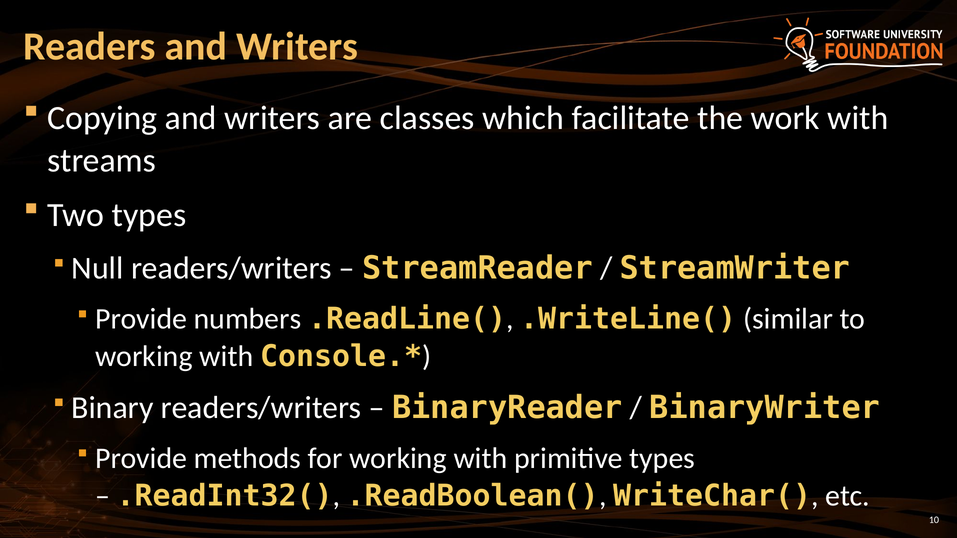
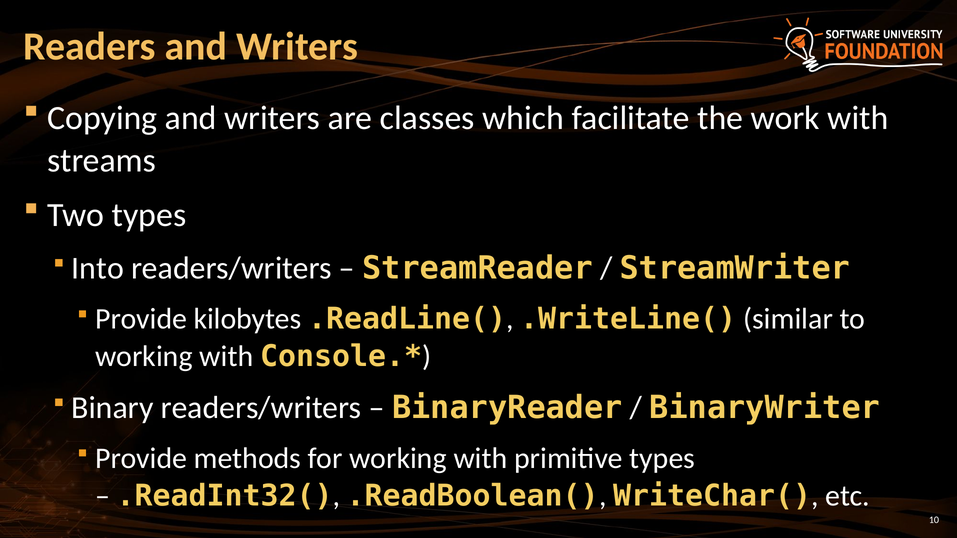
Null: Null -> Into (98, 269)
numbers: numbers -> kilobytes (248, 319)
